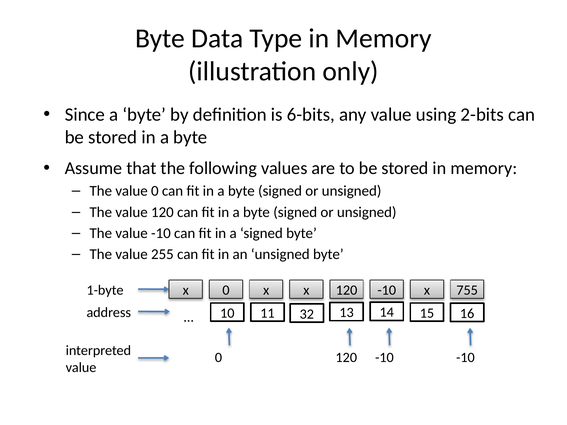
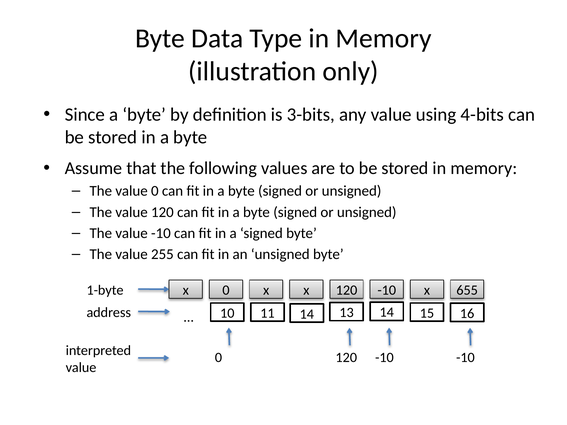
6-bits: 6-bits -> 3-bits (311, 115)
2-bits: 2-bits -> 4-bits (482, 115)
755: 755 -> 655 (467, 290)
11 32: 32 -> 14 (307, 314)
